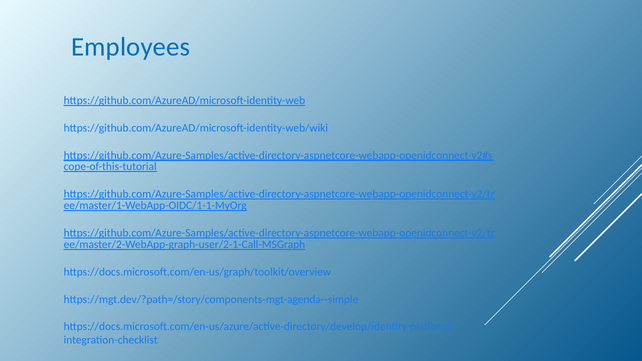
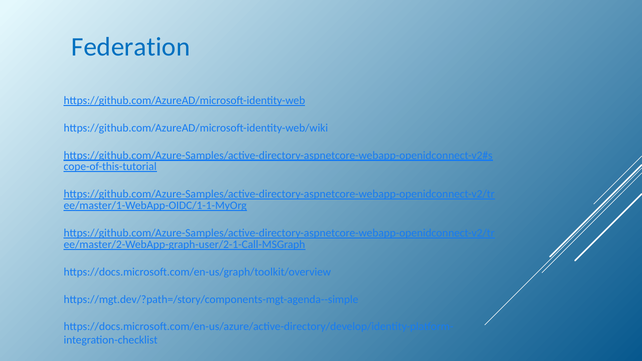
Employees: Employees -> Federation (131, 47)
